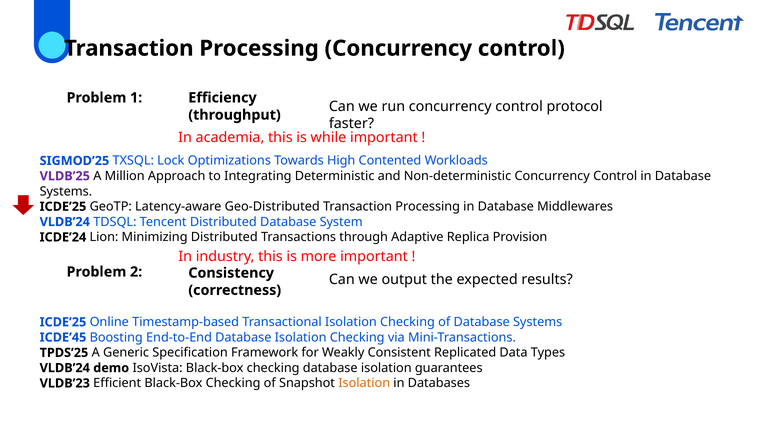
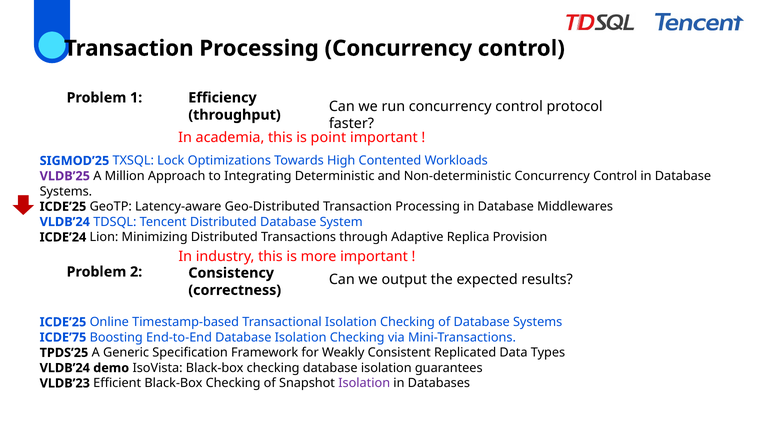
while: while -> point (328, 138)
ICDE’45: ICDE’45 -> ICDE’75 (63, 337)
Isolation colour: orange -> purple (364, 383)
